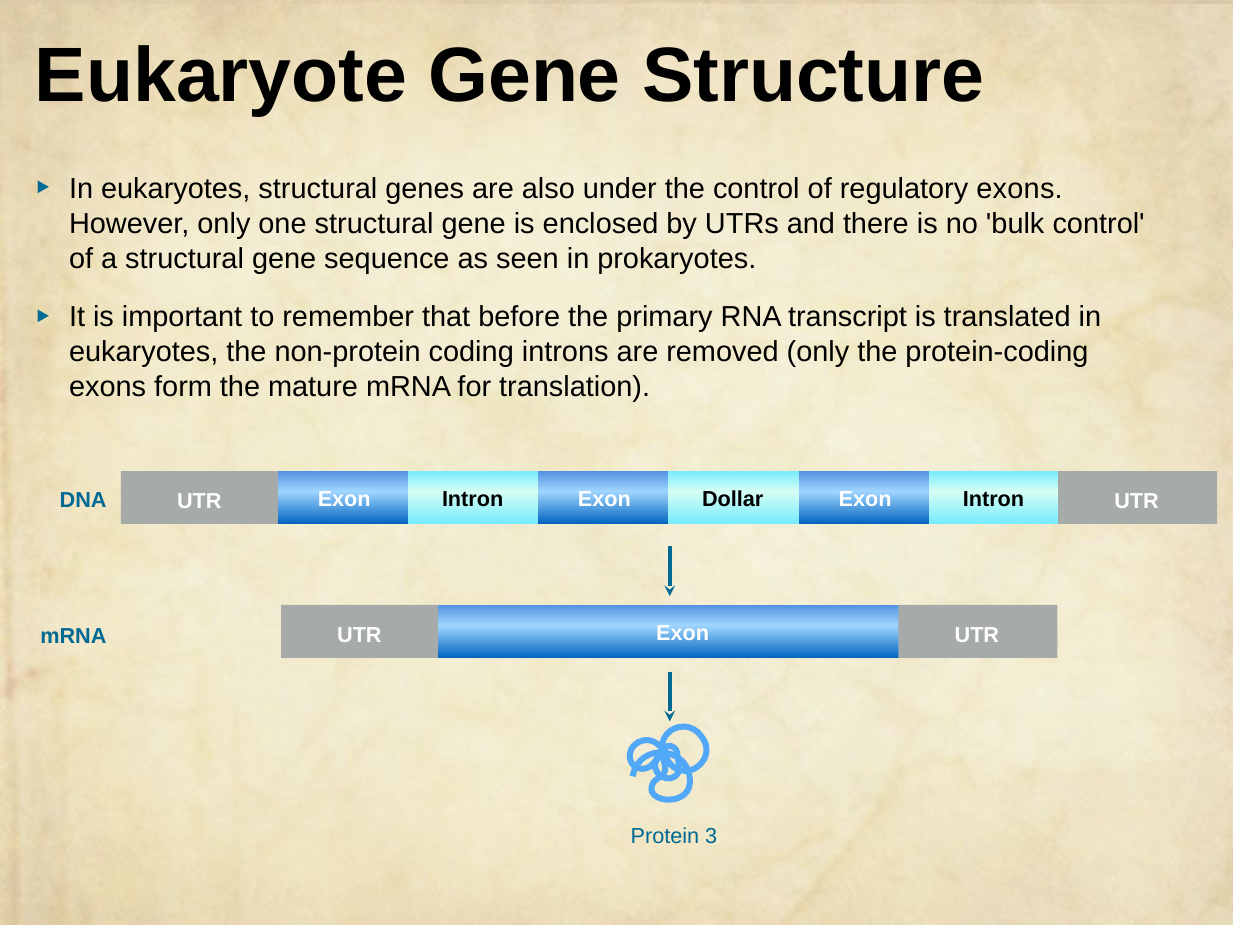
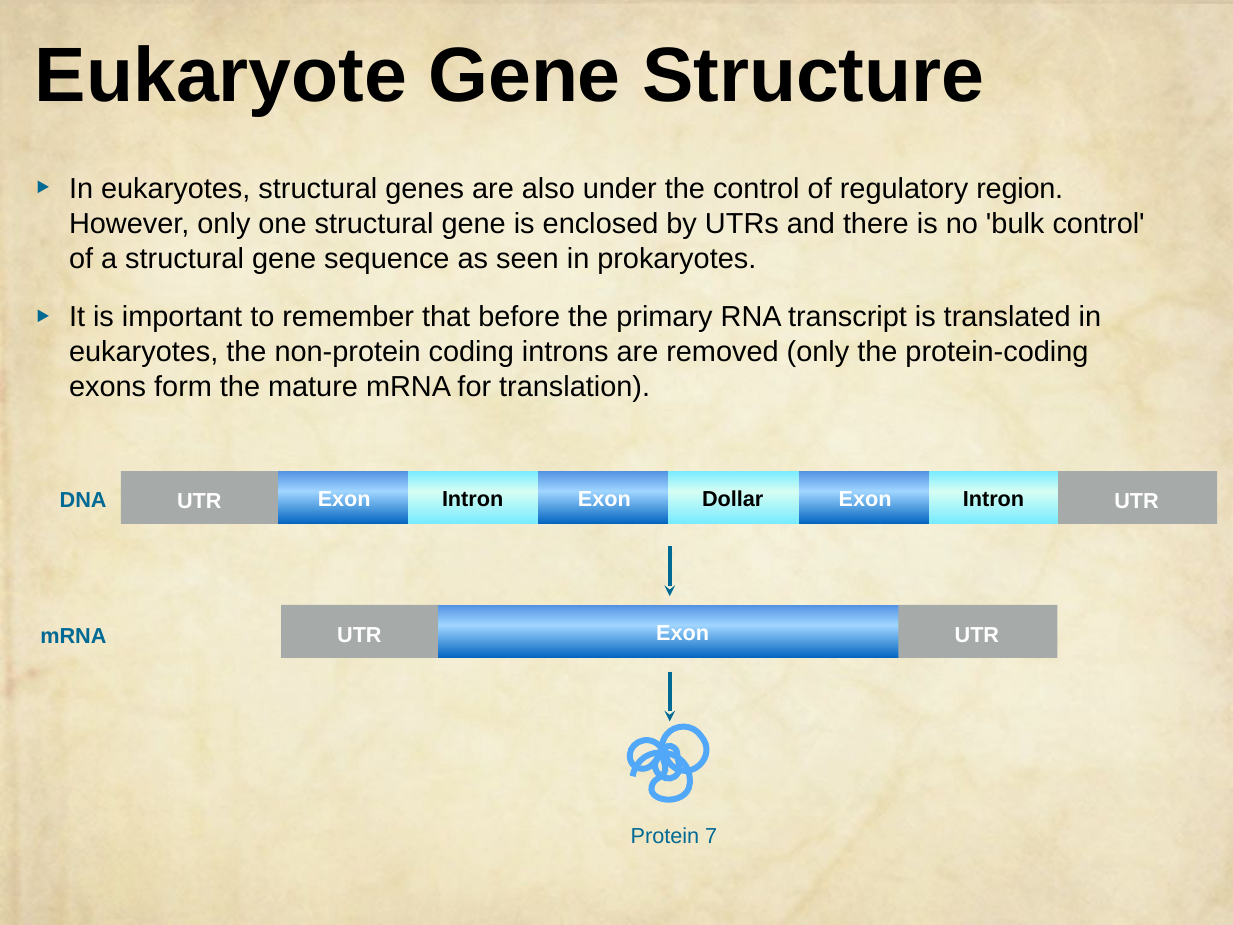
regulatory exons: exons -> region (1020, 189)
3: 3 -> 7 (711, 836)
